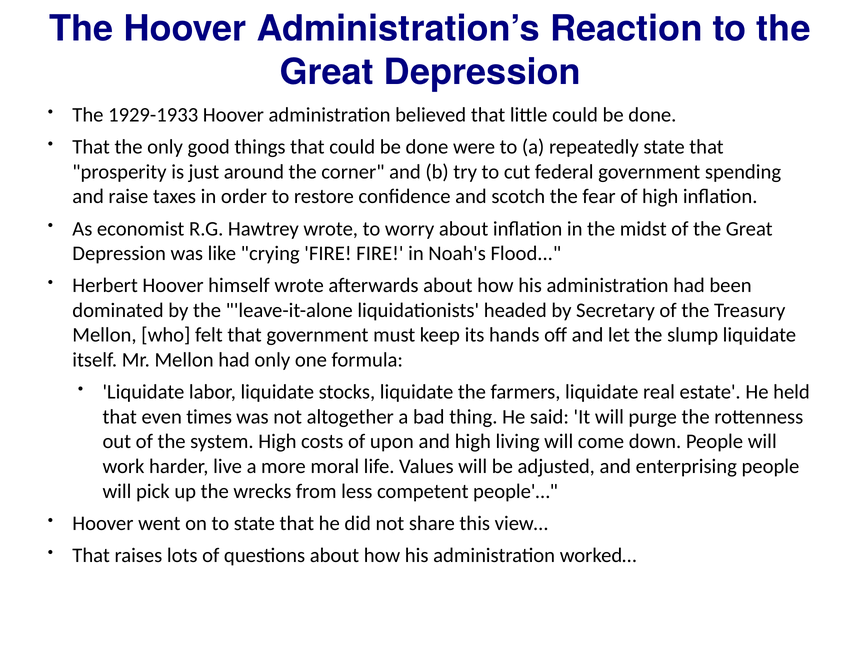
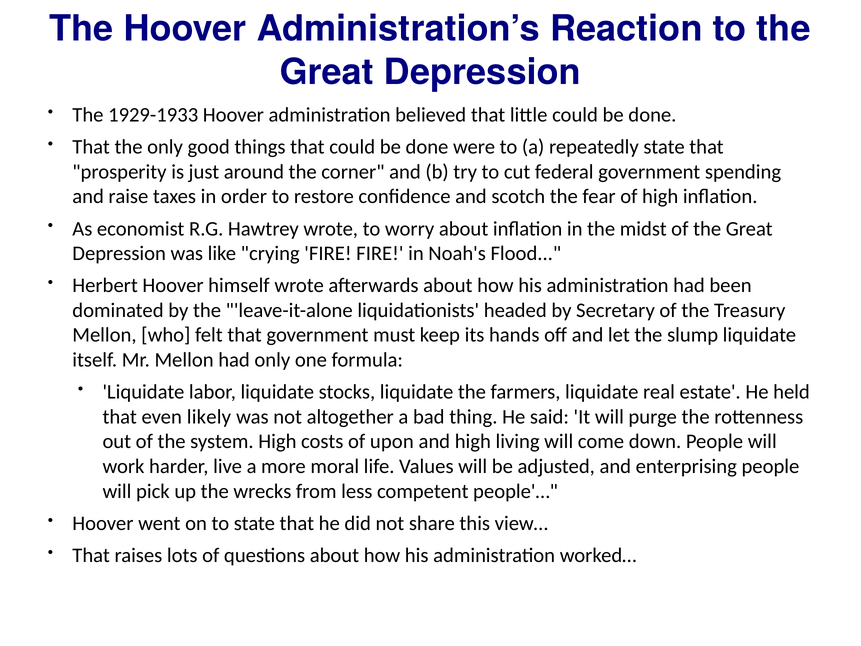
times: times -> likely (209, 417)
